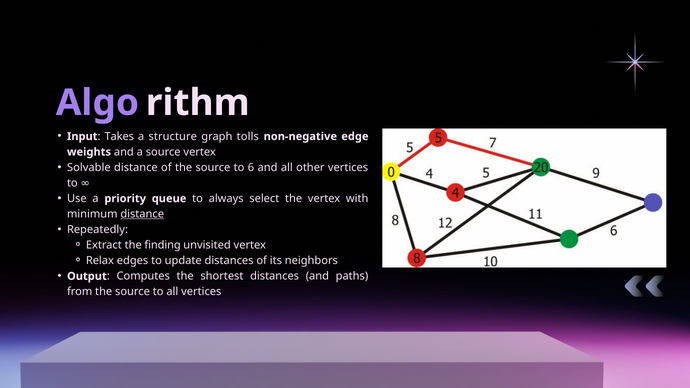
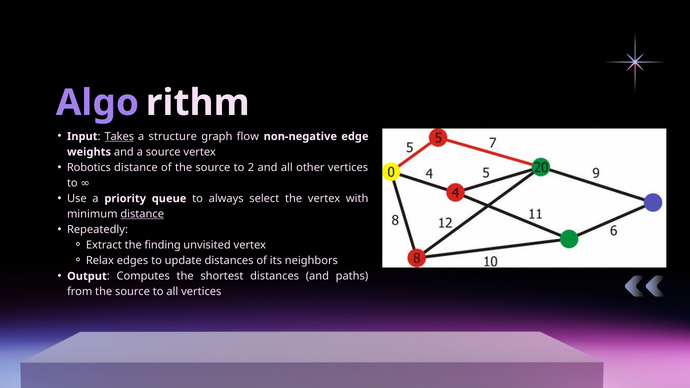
Takes underline: none -> present (119, 136)
tolls: tolls -> flow (248, 136)
Solvable: Solvable -> Robotics (89, 168)
6: 6 -> 2 (251, 168)
